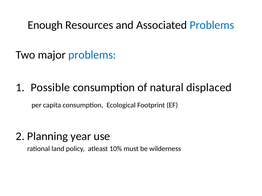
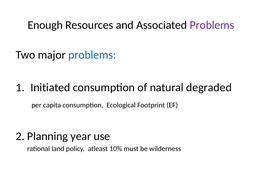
Problems colour: blue -> purple (212, 25)
Possible: Possible -> Initiated (50, 88)
displaced: displaced -> degraded (209, 88)
